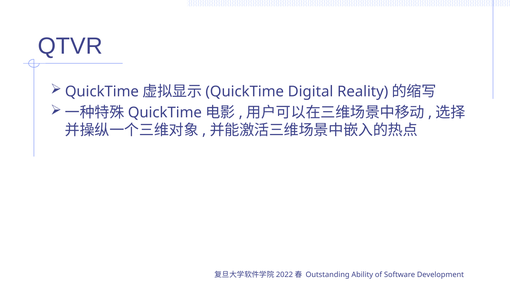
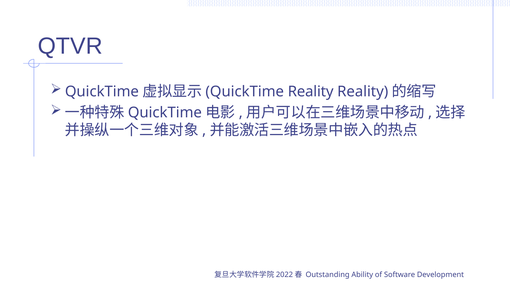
Digital: Digital -> Reality (311, 92)
